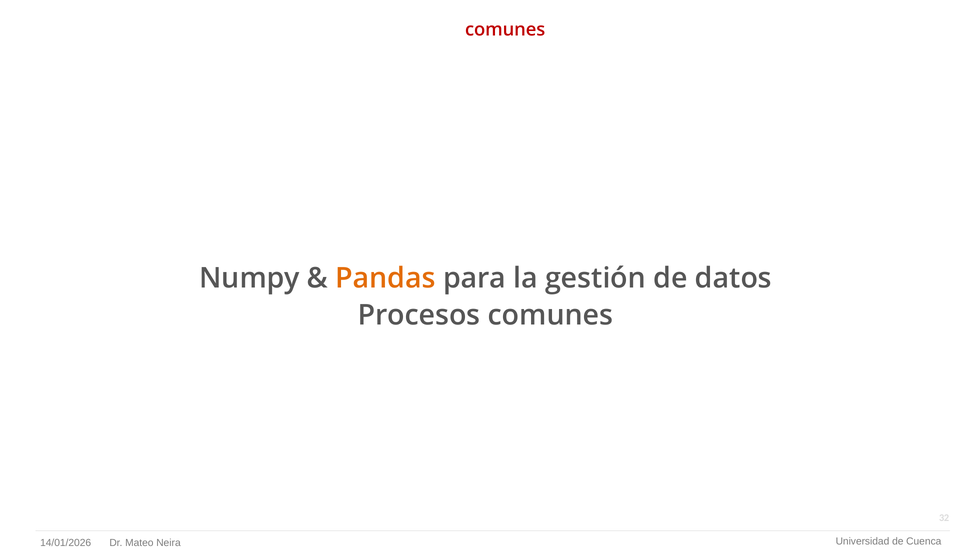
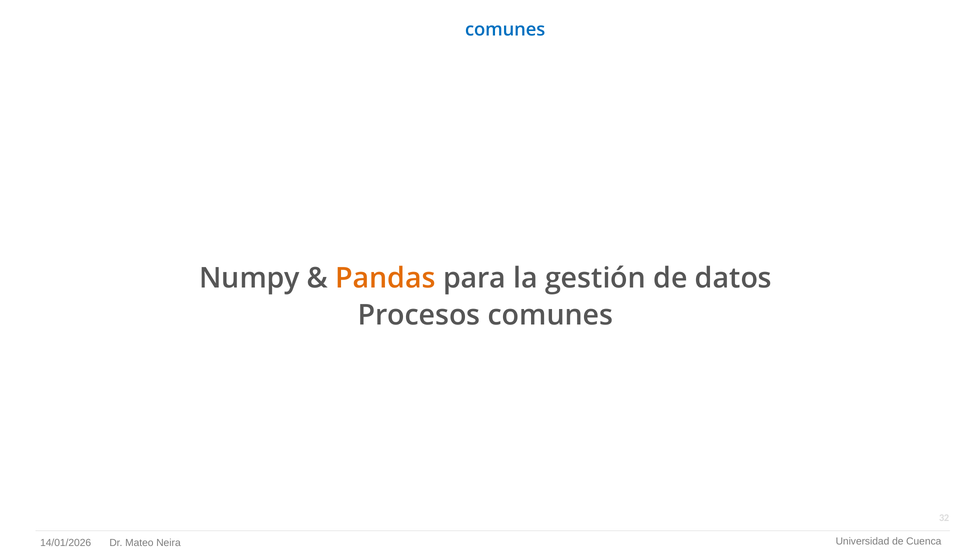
comunes colour: red -> blue (505, 29)
